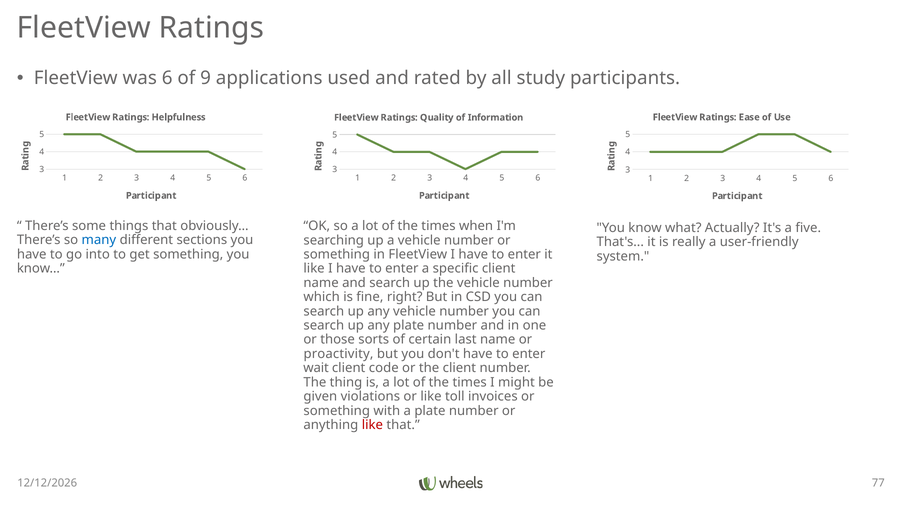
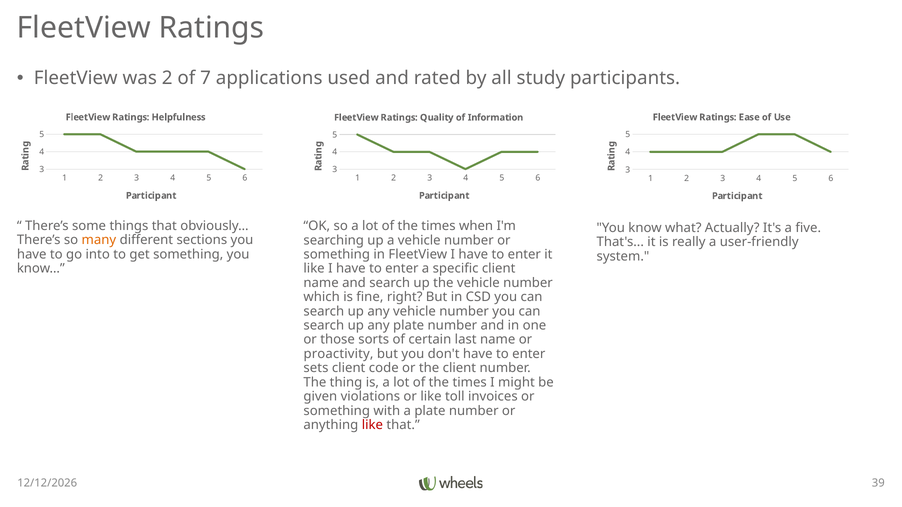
was 6: 6 -> 2 (167, 78)
9: 9 -> 7 (206, 78)
many colour: blue -> orange (99, 240)
wait: wait -> sets (316, 368)
77: 77 -> 39 (878, 484)
